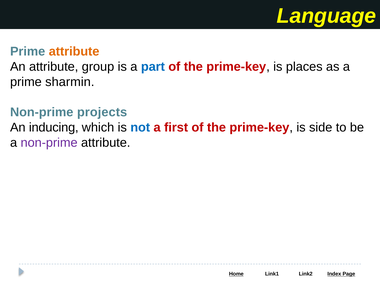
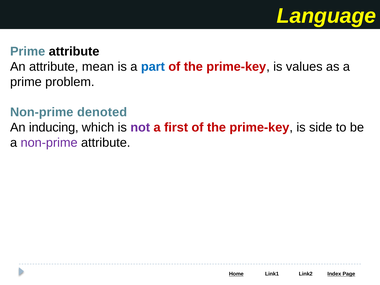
attribute colour: orange -> black (74, 52)
group: group -> mean (98, 67)
places: places -> values (304, 67)
sharmin: sharmin -> problem (70, 82)
projects: projects -> denoted (102, 112)
not colour: blue -> purple (140, 128)
